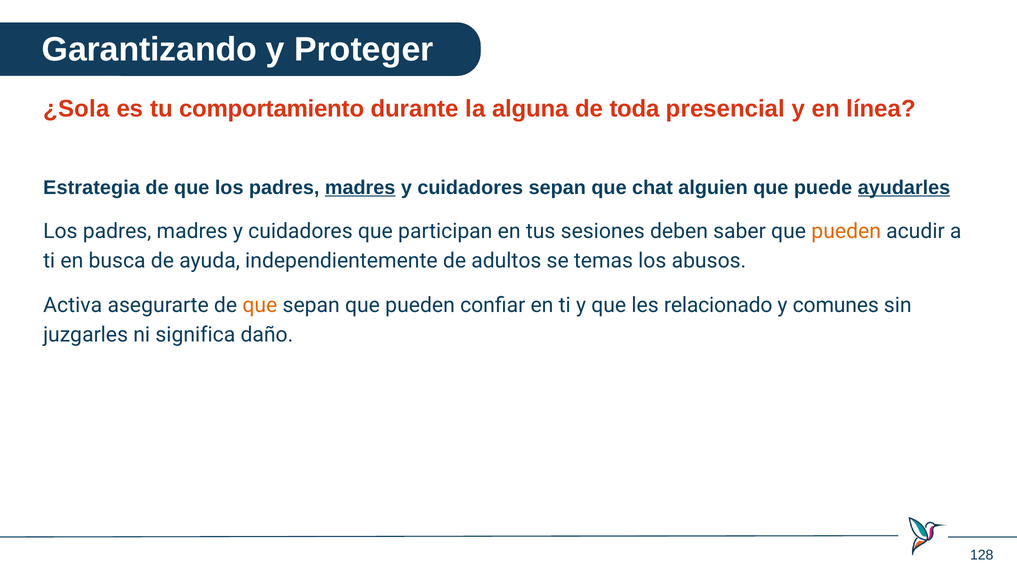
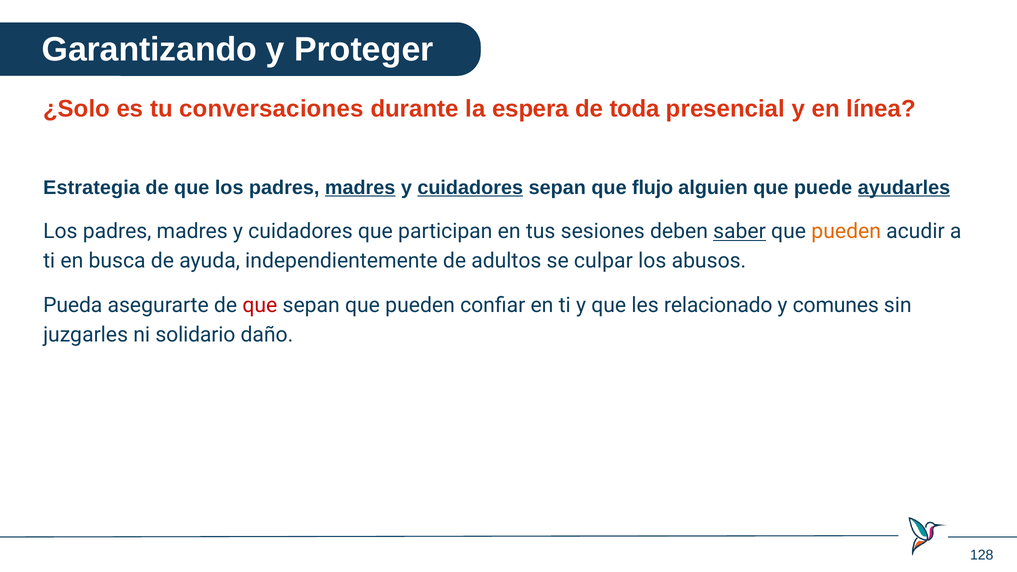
¿Sola: ¿Sola -> ¿Solo (77, 109)
comportamiento: comportamiento -> conversaciones (271, 109)
alguna: alguna -> espera (530, 109)
cuidadores underline: none -> present (470, 188)
chat: chat -> flujo (653, 188)
saber underline: none -> present (740, 232)
temas: temas -> culpar (603, 261)
Activa: Activa -> Pueda (73, 306)
que colour: orange -> red (260, 306)
significa: significa -> solidario (195, 335)
